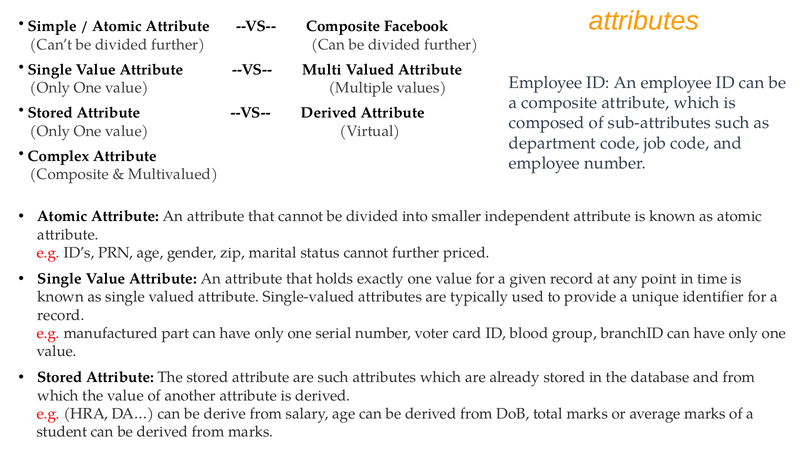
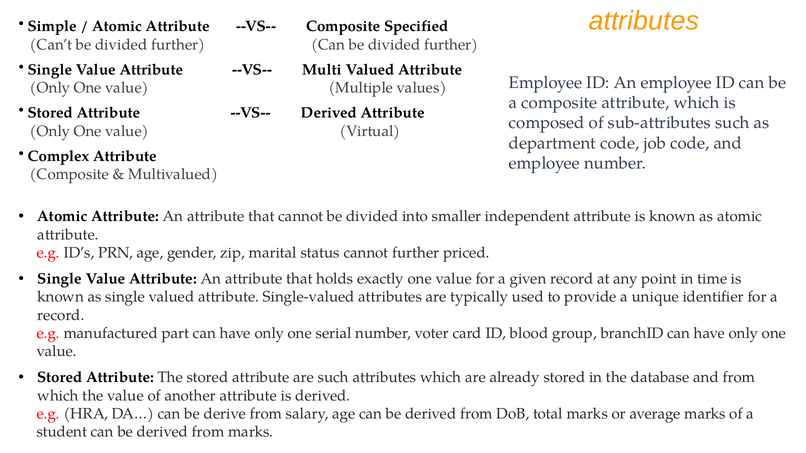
Facebook: Facebook -> Specified (416, 26)
